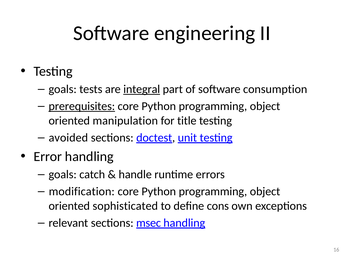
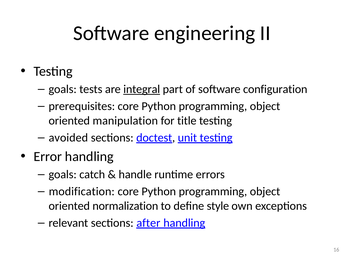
consumption: consumption -> configuration (275, 89)
prerequisites underline: present -> none (82, 106)
sophisticated: sophisticated -> normalization (125, 206)
cons: cons -> style (218, 206)
msec: msec -> after (148, 223)
